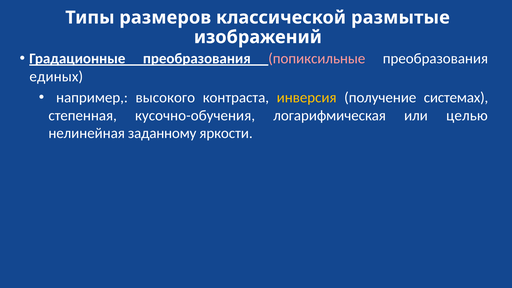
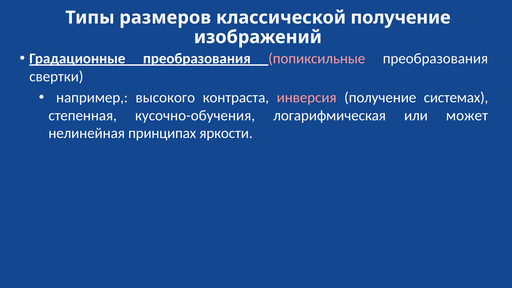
классической размытые: размытые -> получение (401, 18)
единых: единых -> свертки (56, 76)
инверсия colour: yellow -> pink (307, 98)
целью: целью -> может (467, 115)
заданному: заданному -> принципах (162, 133)
